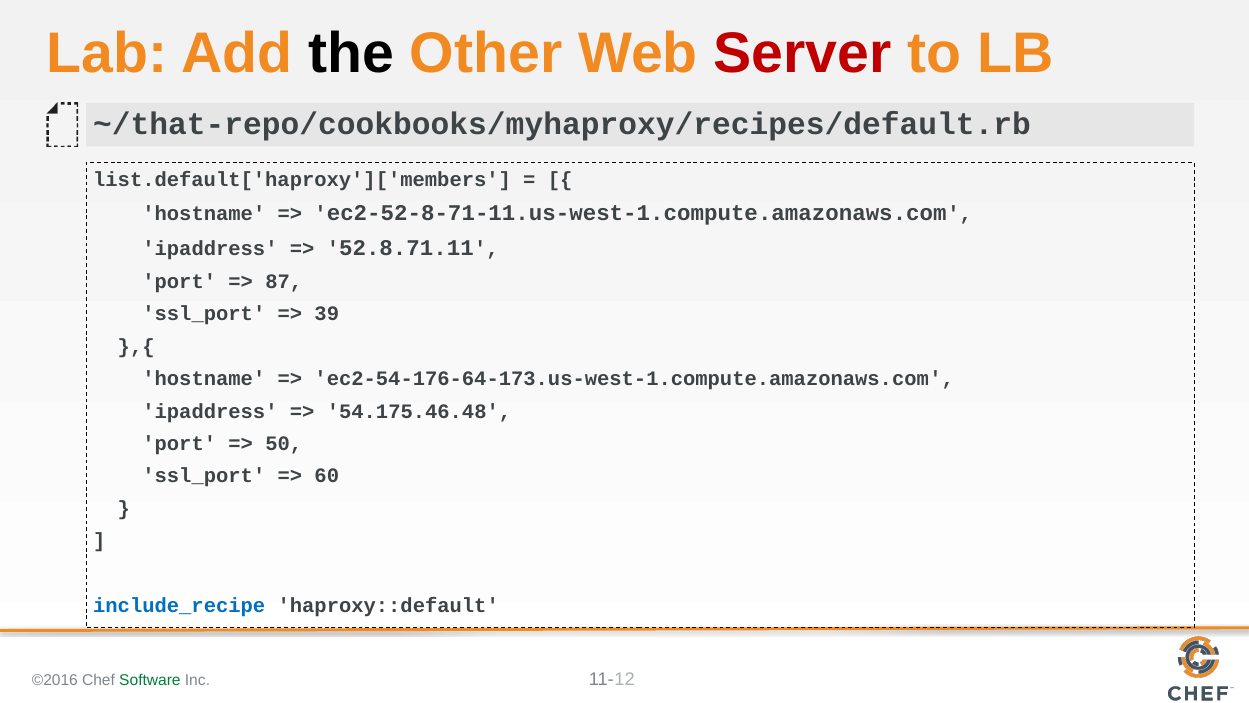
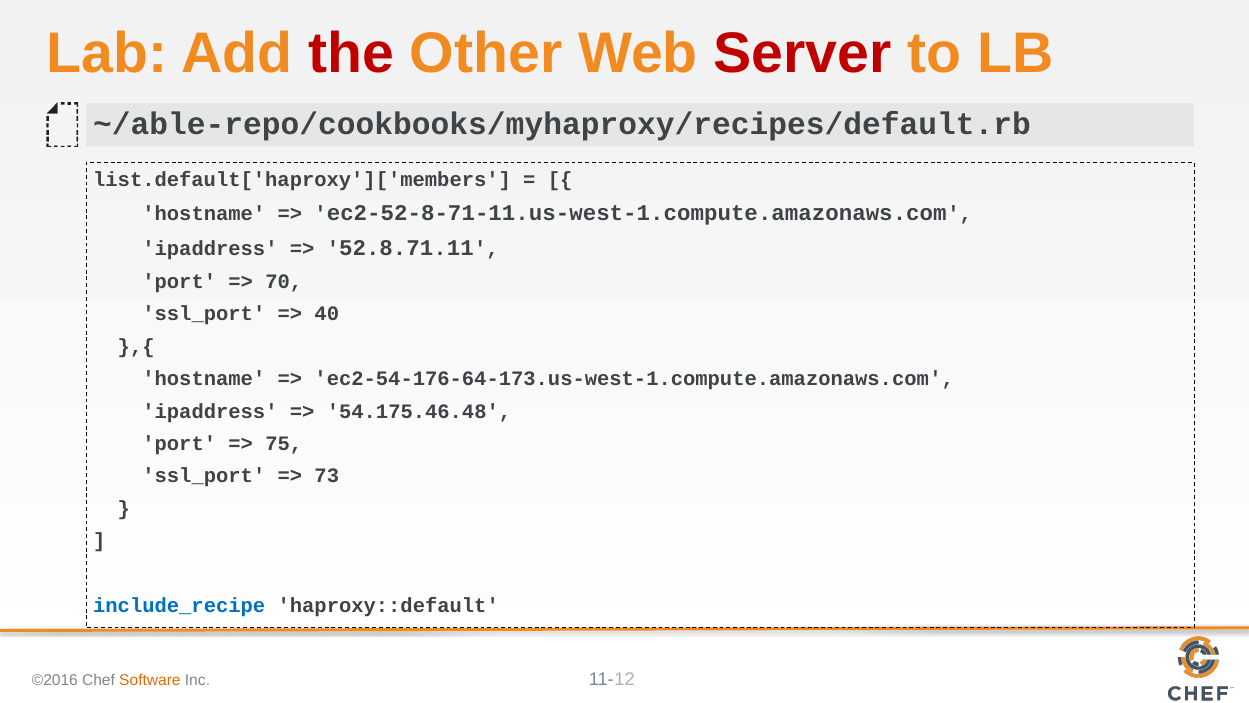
the colour: black -> red (351, 54)
~/that-repo/cookbooks/myhaproxy/recipes/default.rb: ~/that-repo/cookbooks/myhaproxy/recipes/default.rb -> ~/able-repo/cookbooks/myhaproxy/recipes/default.rb (562, 124)
87: 87 -> 70 (284, 281)
39: 39 -> 40 (327, 314)
50: 50 -> 75 (284, 443)
60: 60 -> 73 (327, 476)
Software colour: green -> orange (150, 680)
